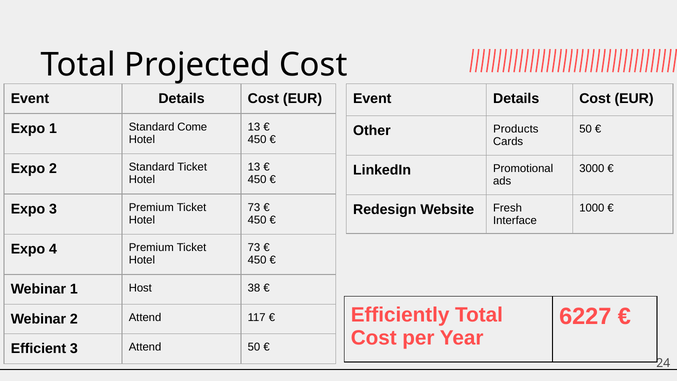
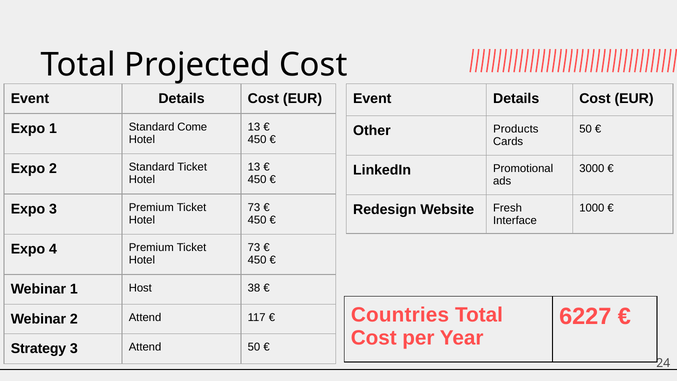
Efficiently: Efficiently -> Countries (400, 315)
Efficient: Efficient -> Strategy (38, 349)
